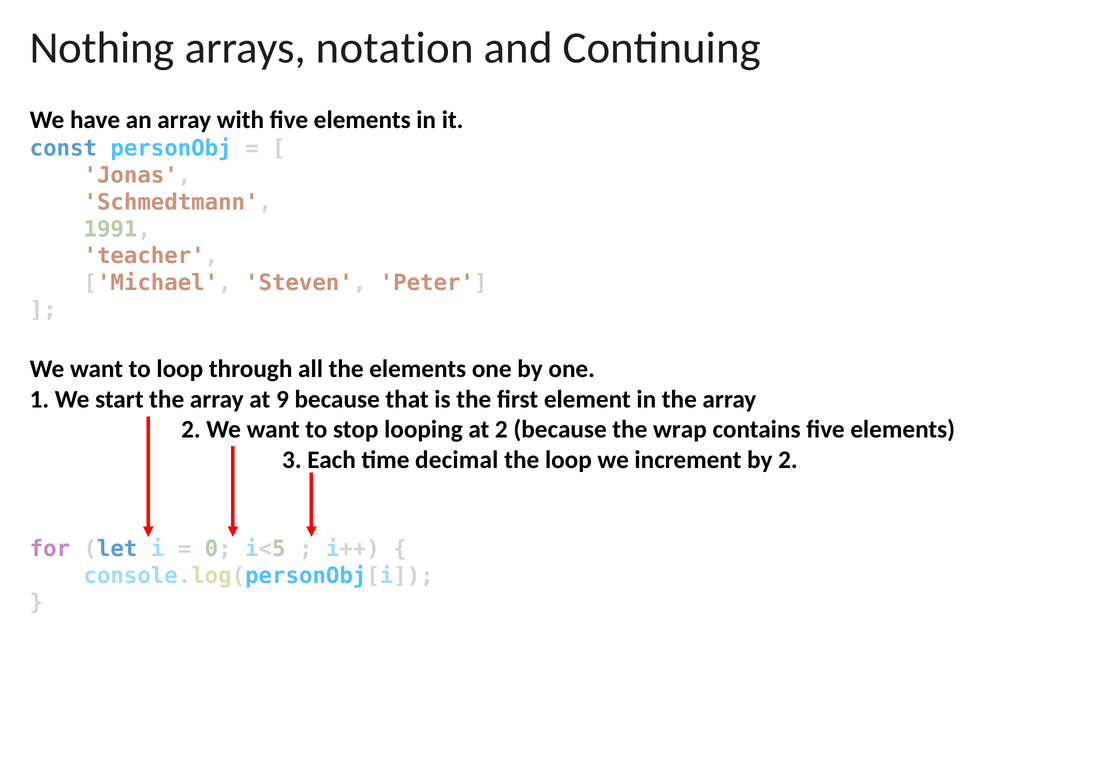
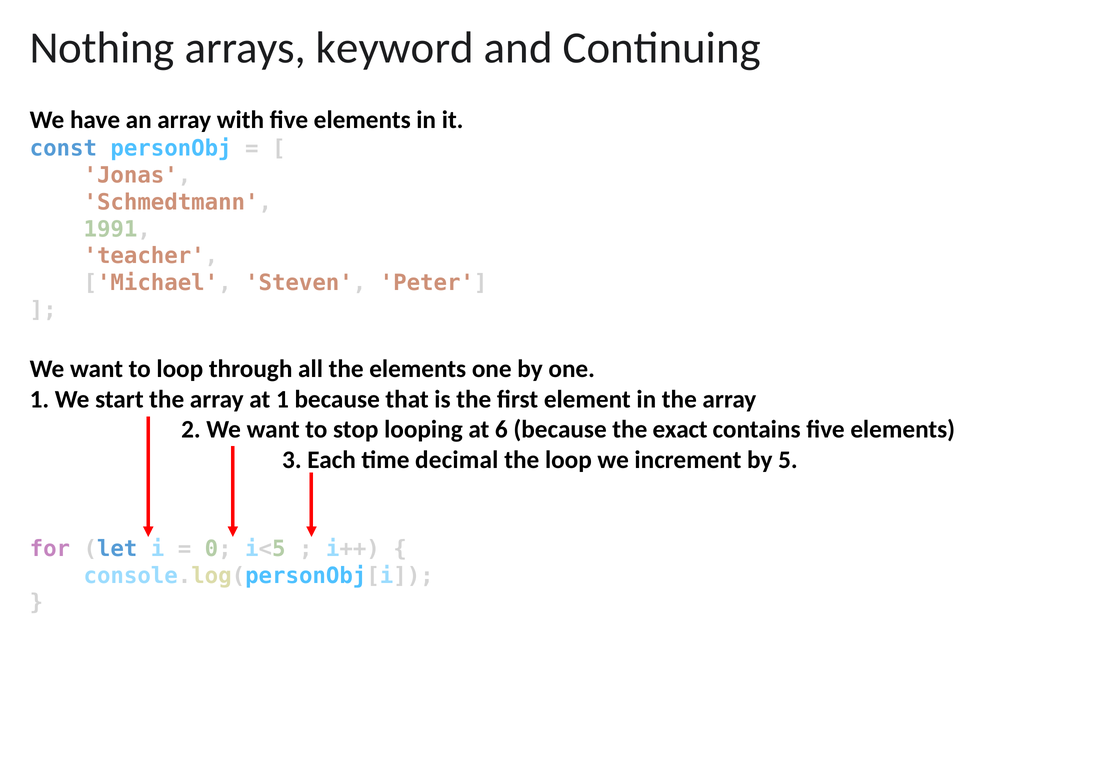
notation: notation -> keyword (395, 48)
at 9: 9 -> 1 (282, 399)
at 2: 2 -> 6 (501, 430)
wrap: wrap -> exact (680, 430)
by 2: 2 -> 5 (788, 460)
